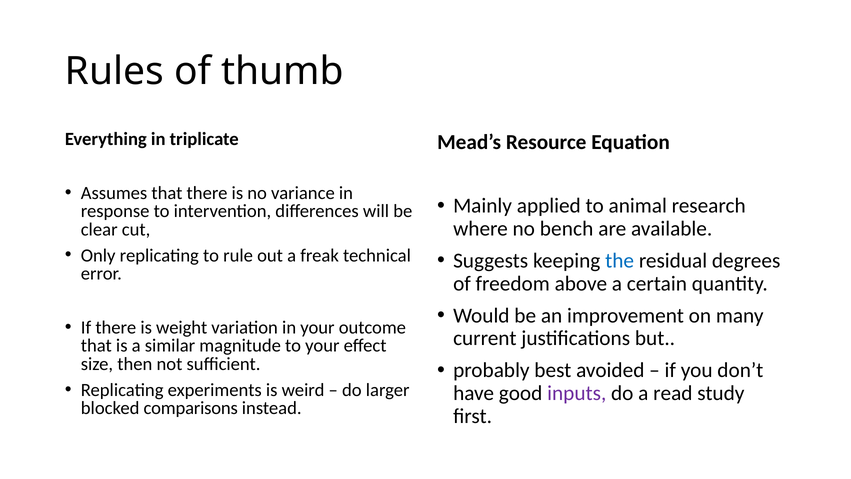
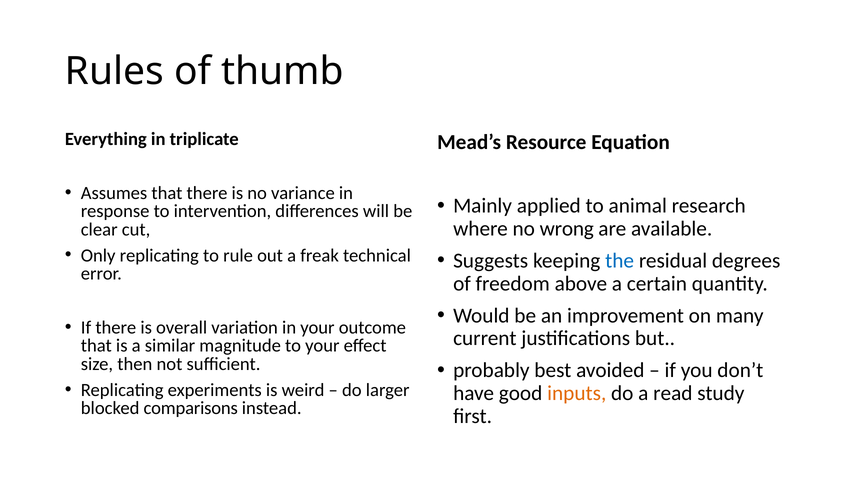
bench: bench -> wrong (567, 229)
weight: weight -> overall (182, 328)
inputs colour: purple -> orange (577, 393)
